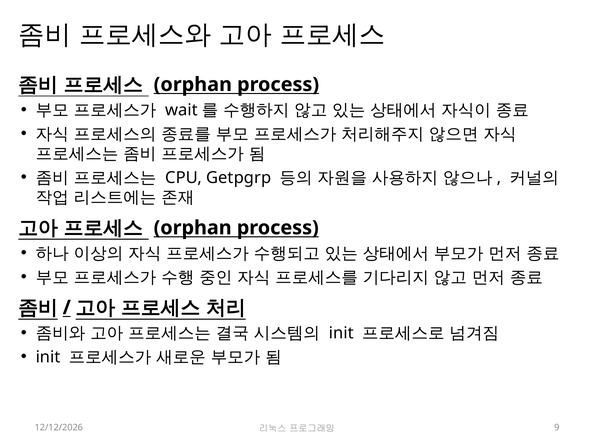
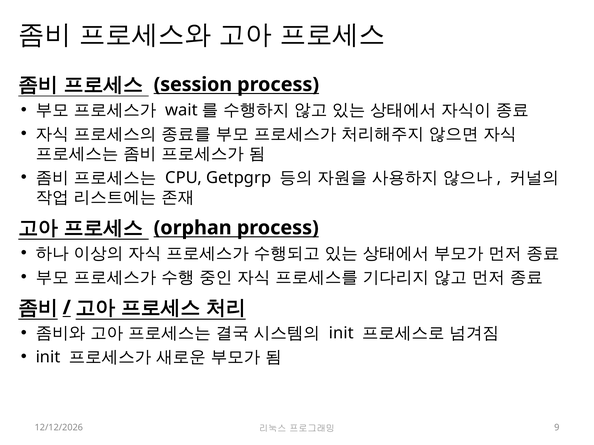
orphan: orphan -> session (193, 85)
